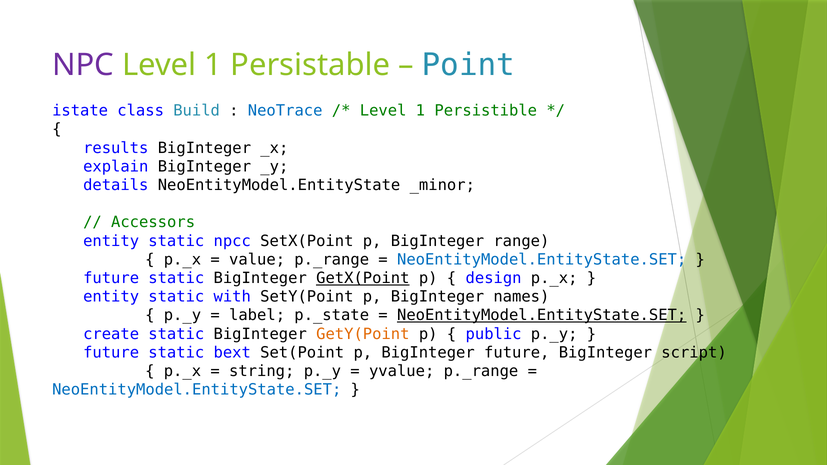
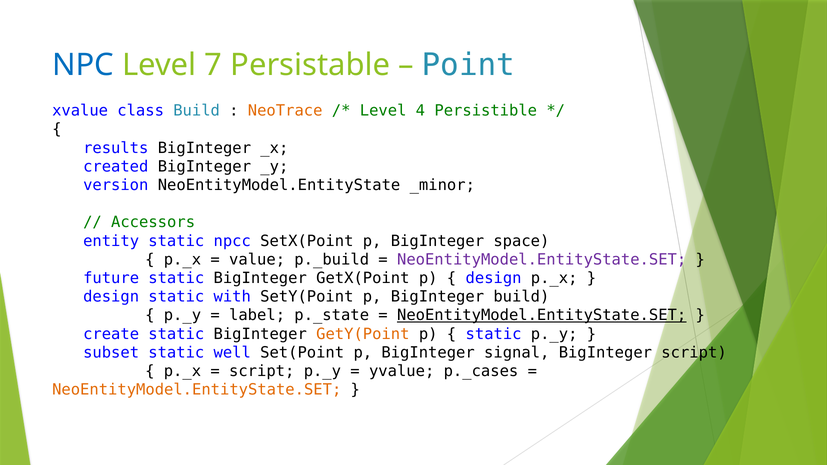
NPC colour: purple -> blue (83, 65)
1: 1 -> 7 (213, 65)
istate: istate -> xvalue (80, 111)
NeoTrace colour: blue -> orange (285, 111)
1: 1 -> 4 (420, 111)
explain: explain -> created (116, 167)
details: details -> version (116, 185)
range: range -> space (521, 241)
value p._range: p._range -> p._build (332, 260)
NeoEntityModel.EntityState.SET colour: blue -> purple (542, 260)
GetX(Point underline: present -> none (363, 278)
entity: entity -> design (111, 297)
BigInteger names: names -> build (521, 297)
public: public -> static (494, 334)
future: future -> subset (111, 353)
bext: bext -> well (232, 353)
BigInteger future: future -> signal (517, 353)
string: string -> script (262, 371)
yvalue p._range: p._range -> p._cases (481, 371)
NeoEntityModel.EntityState.SET colour: blue -> orange (197, 390)
